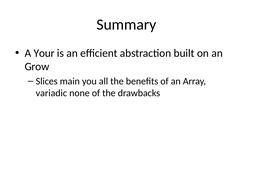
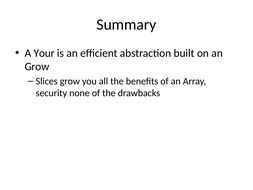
Slices main: main -> grow (70, 81)
variadic: variadic -> security (51, 93)
